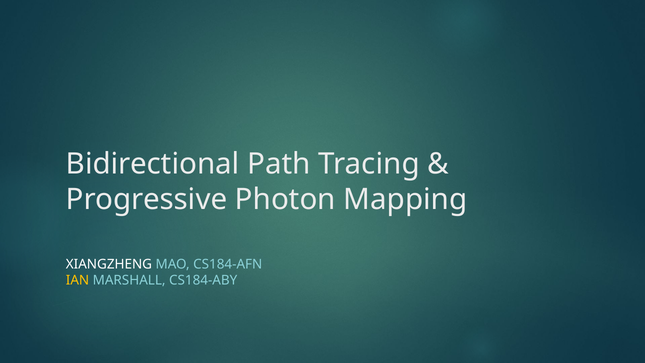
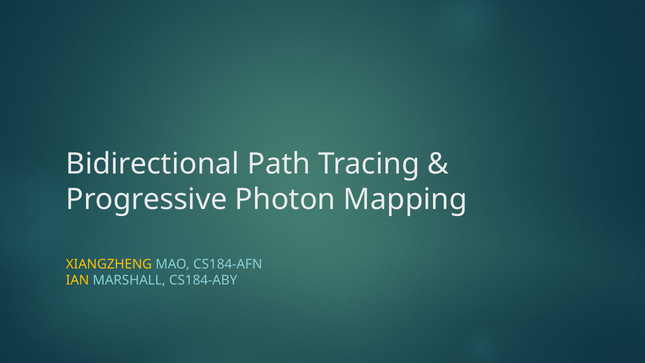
XIANGZHENG colour: white -> yellow (109, 264)
